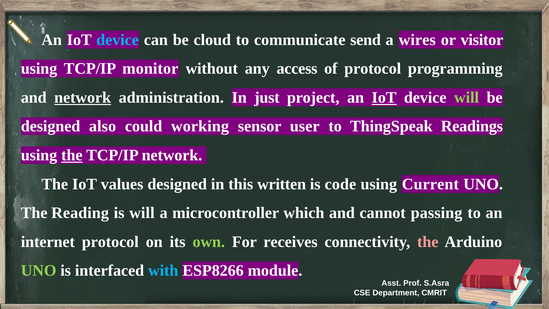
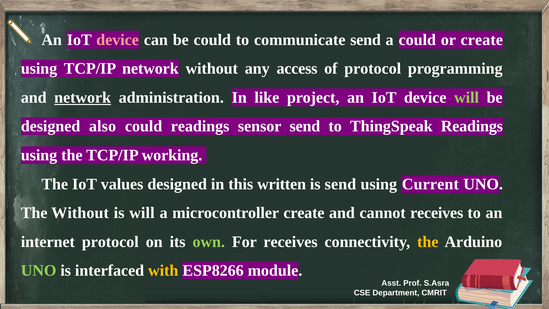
device colour: light blue -> pink (118, 40)
be cloud: cloud -> could (212, 40)
a wires: wires -> could (417, 40)
or visitor: visitor -> create (482, 40)
TCP/IP monitor: monitor -> network (150, 69)
just: just -> like (267, 97)
IoT underline: present -> none (384, 97)
could working: working -> readings (200, 126)
sensor user: user -> send (305, 126)
the underline: present -> none (72, 155)
TCP/IP network: network -> working (172, 155)
is code: code -> send (340, 184)
The Reading: Reading -> Without (80, 213)
microcontroller which: which -> create (304, 213)
cannot passing: passing -> receives (437, 213)
the colour: pink -> yellow (428, 242)
with colour: light blue -> yellow (163, 270)
